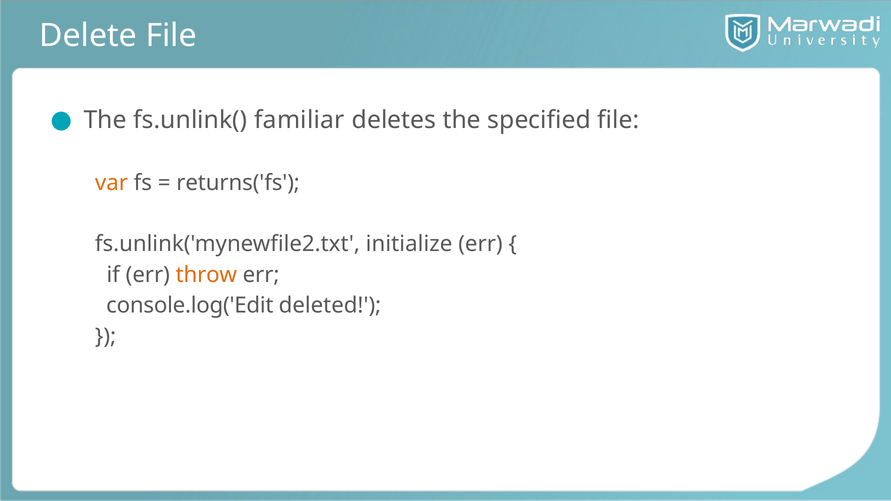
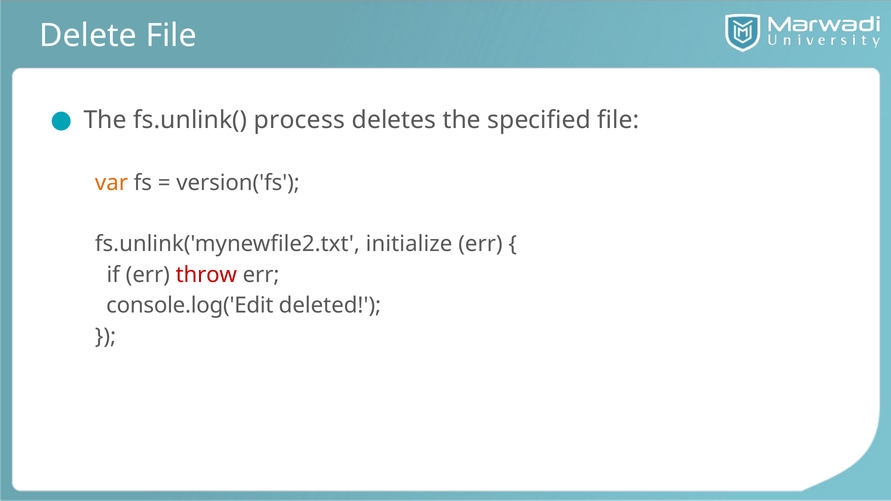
familiar: familiar -> process (299, 120)
returns('fs: returns('fs -> version('fs (238, 183)
throw colour: orange -> red (206, 275)
